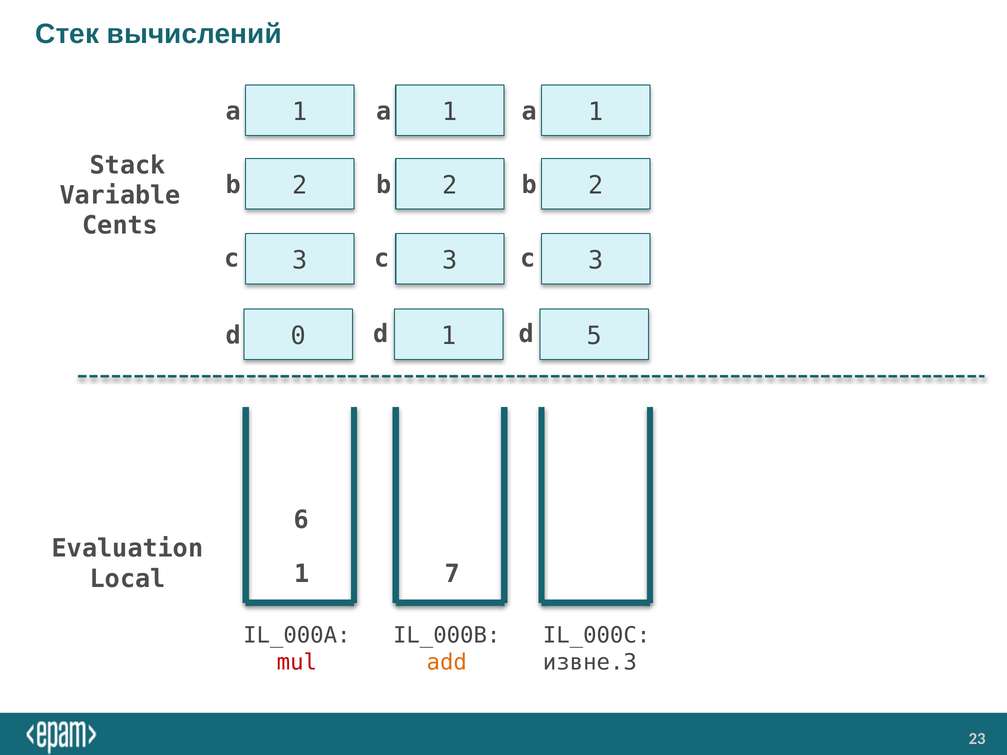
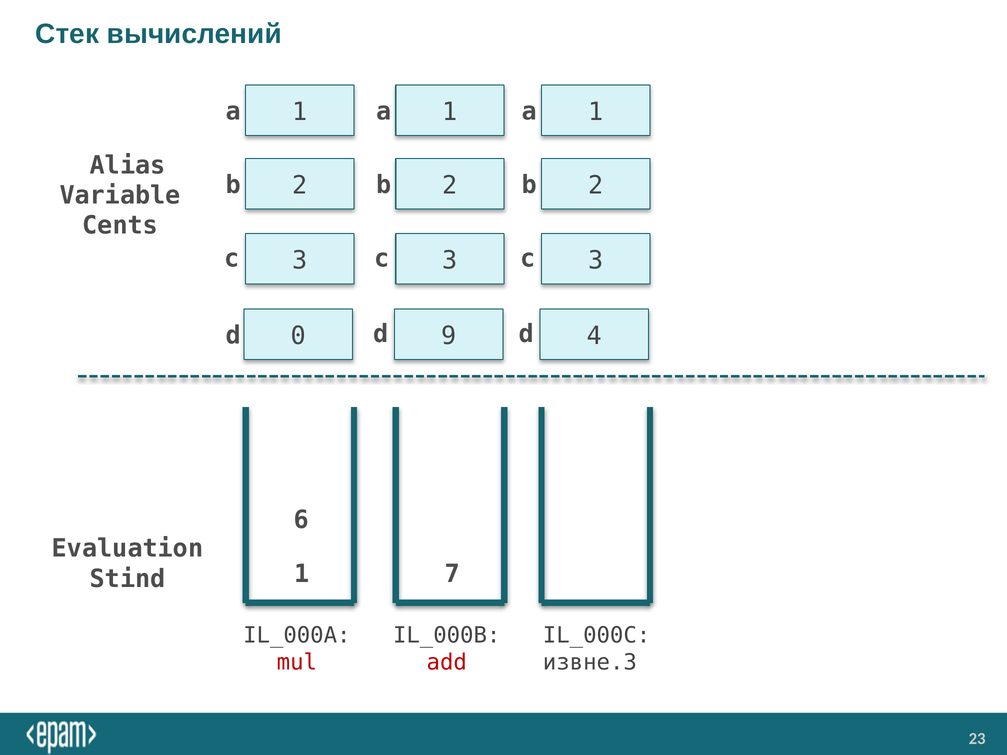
Stack: Stack -> Alias (128, 165)
5: 5 -> 4 (594, 336)
0 1: 1 -> 9 (449, 336)
Local: Local -> Stind (128, 579)
add colour: orange -> red (447, 663)
